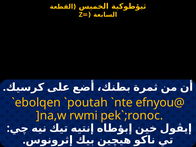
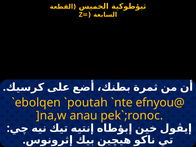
rwmi: rwmi -> anau (84, 116)
